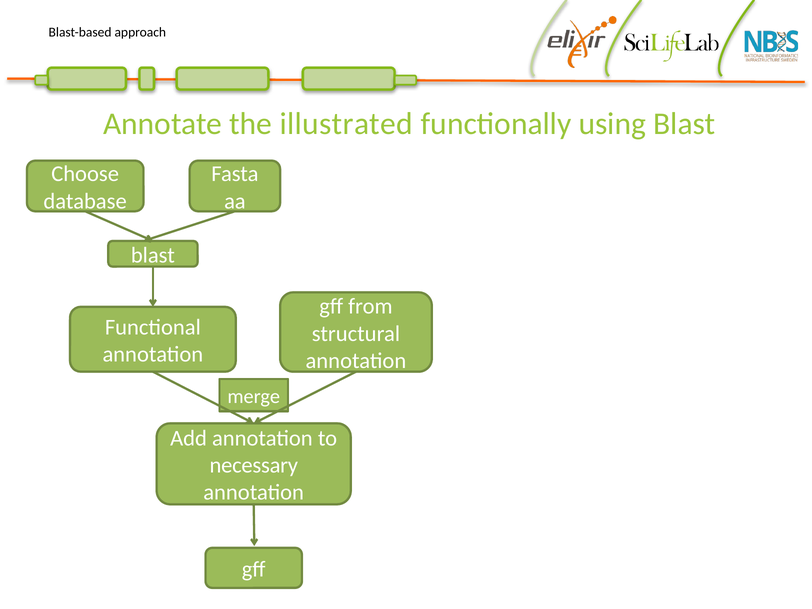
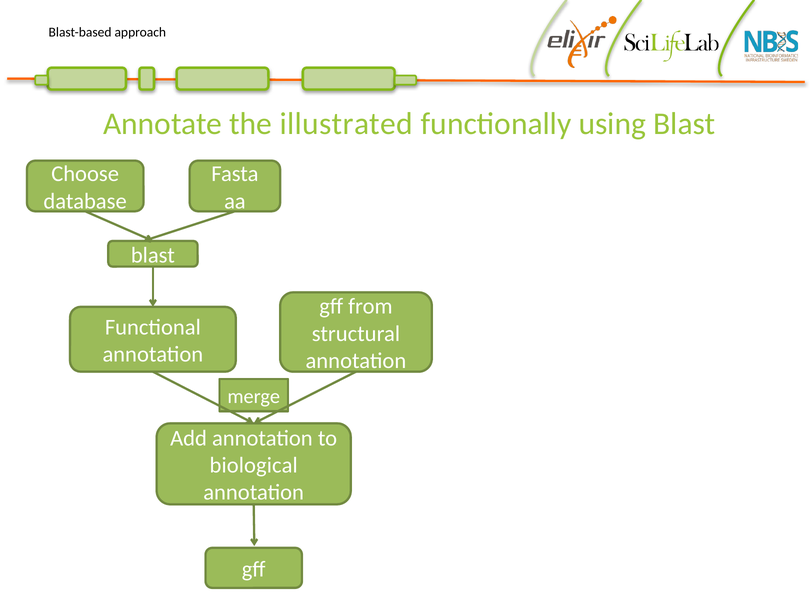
necessary: necessary -> biological (254, 465)
